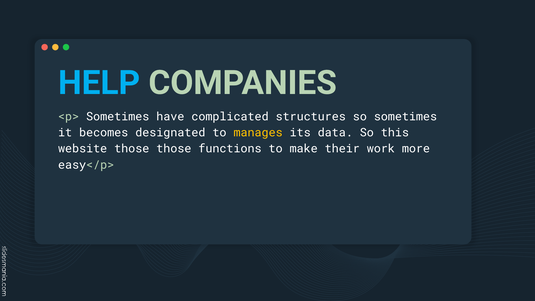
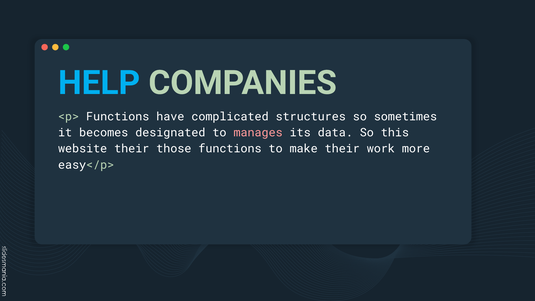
<p> Sometimes: Sometimes -> Functions (118, 116)
manages colour: yellow -> pink (258, 133)
website those: those -> their (132, 149)
